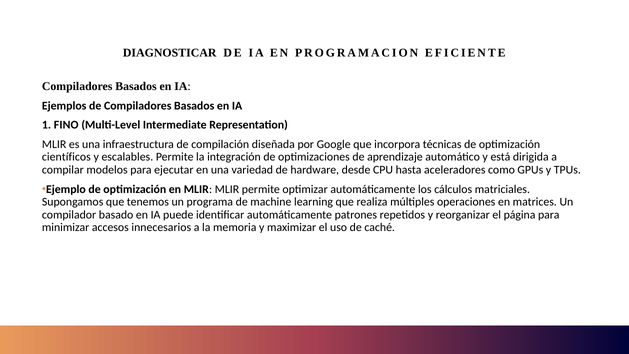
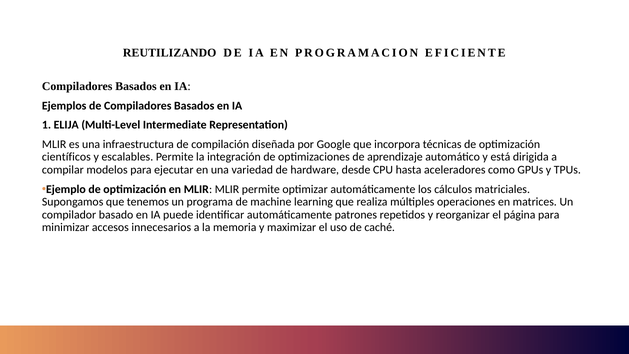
DIAGNOSTICAR: DIAGNOSTICAR -> REUTILIZANDO (170, 53)
FINO: FINO -> ELIJA (66, 125)
